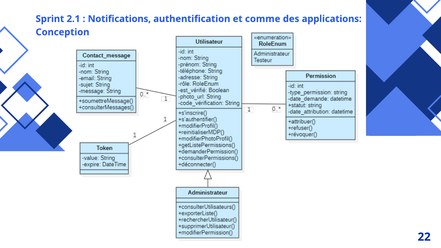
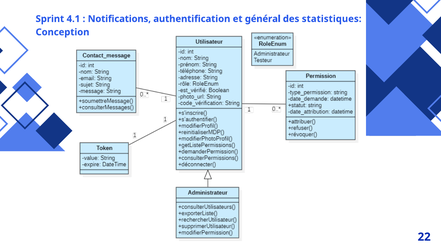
2.1: 2.1 -> 4.1 (73, 19)
comme: comme -> général (263, 19)
applications: applications -> statistiques (332, 19)
